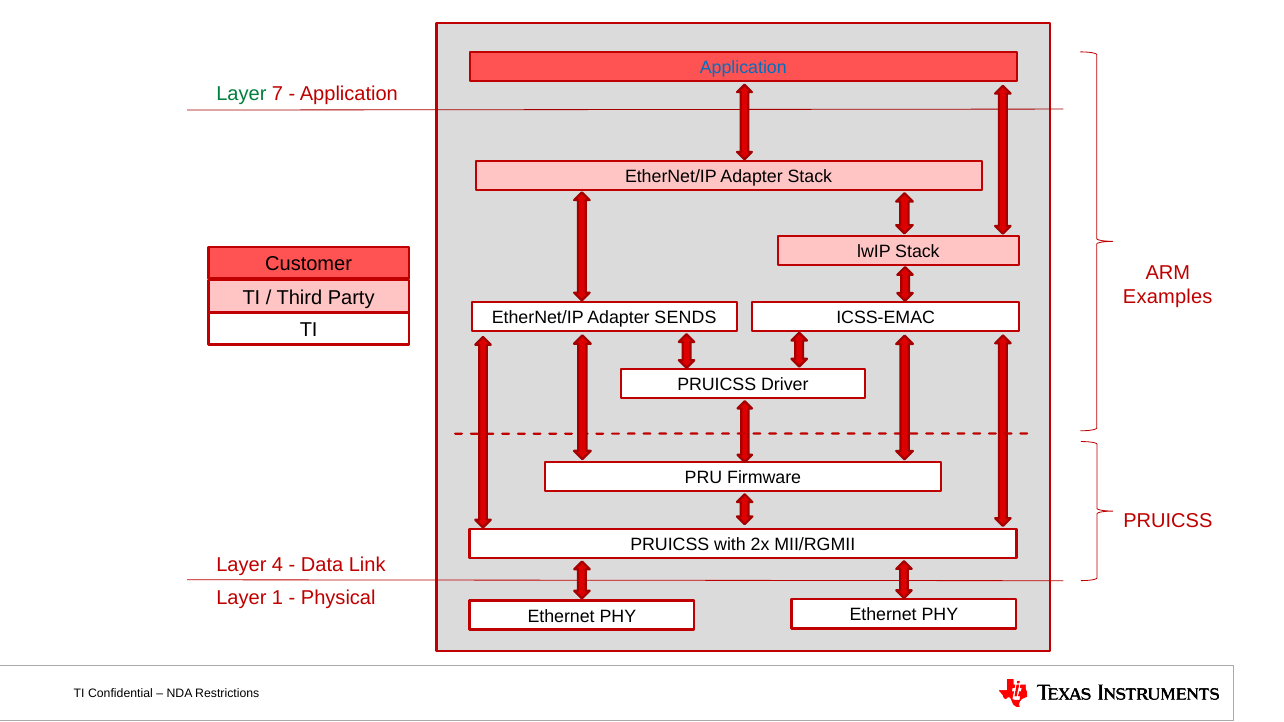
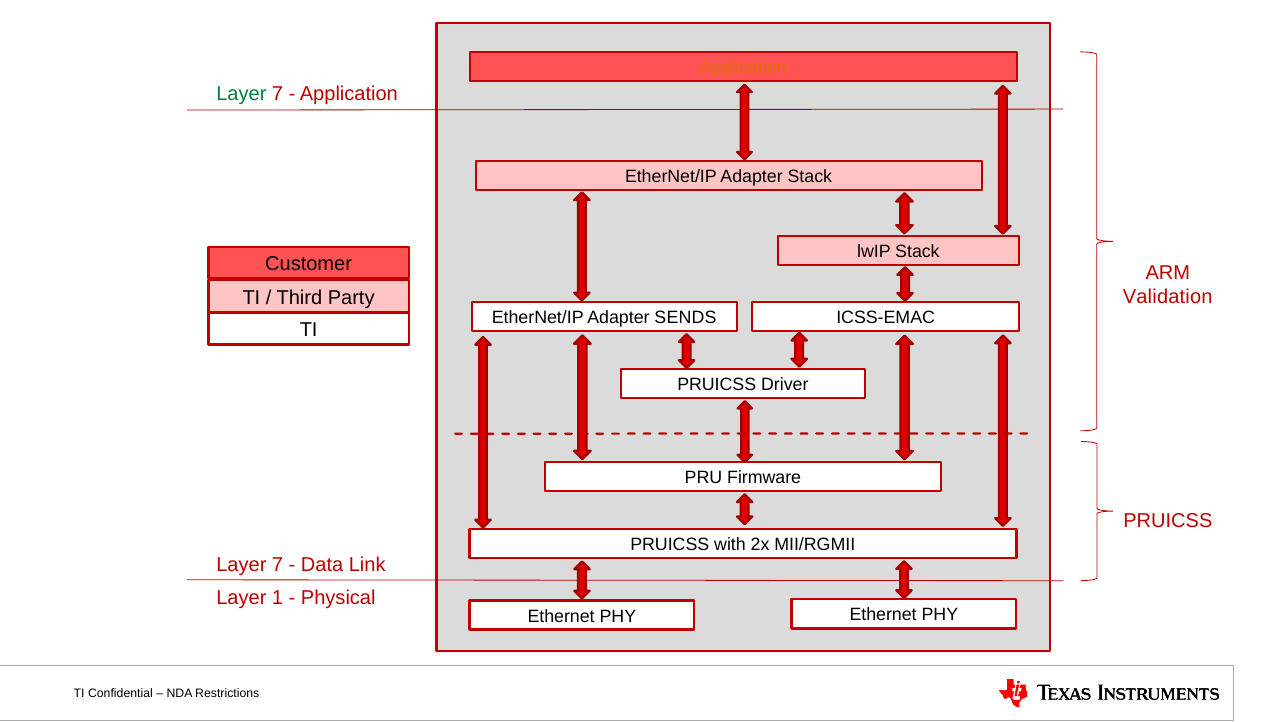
Application colour: blue -> orange (743, 68)
Examples: Examples -> Validation (1168, 297)
4: 4 -> 7 (277, 565)
